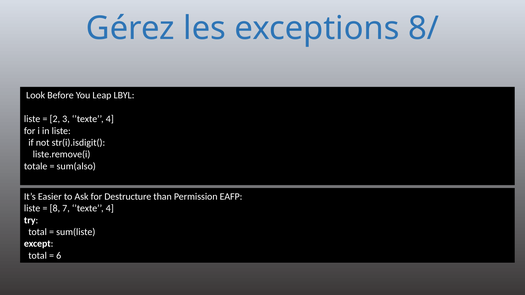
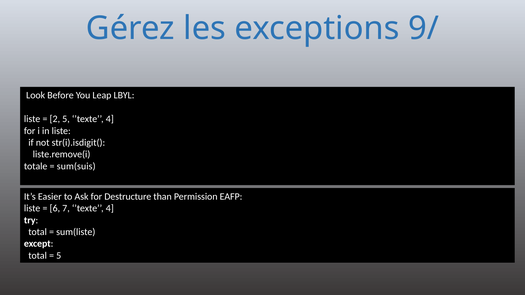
8/: 8/ -> 9/ (424, 28)
2 3: 3 -> 5 (66, 119)
sum(also: sum(also -> sum(suis (76, 166)
8: 8 -> 6 (55, 209)
6: 6 -> 5 (59, 256)
